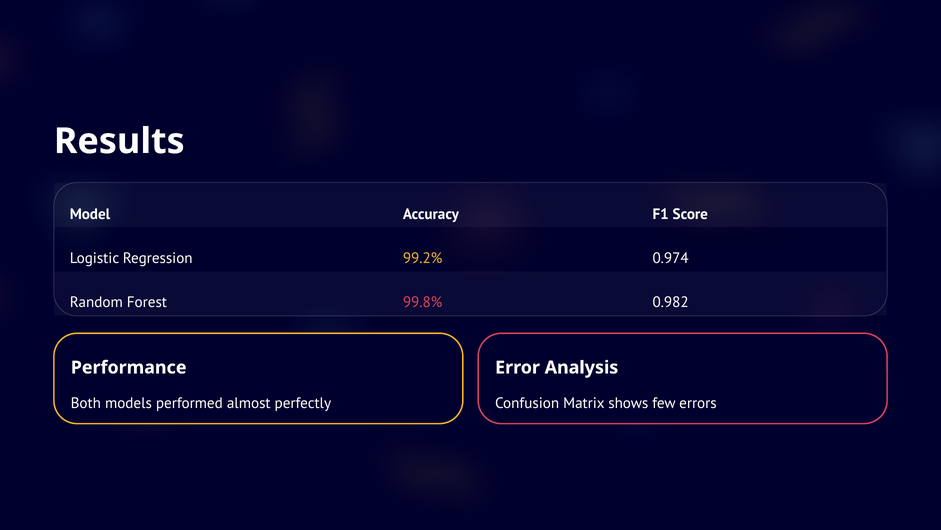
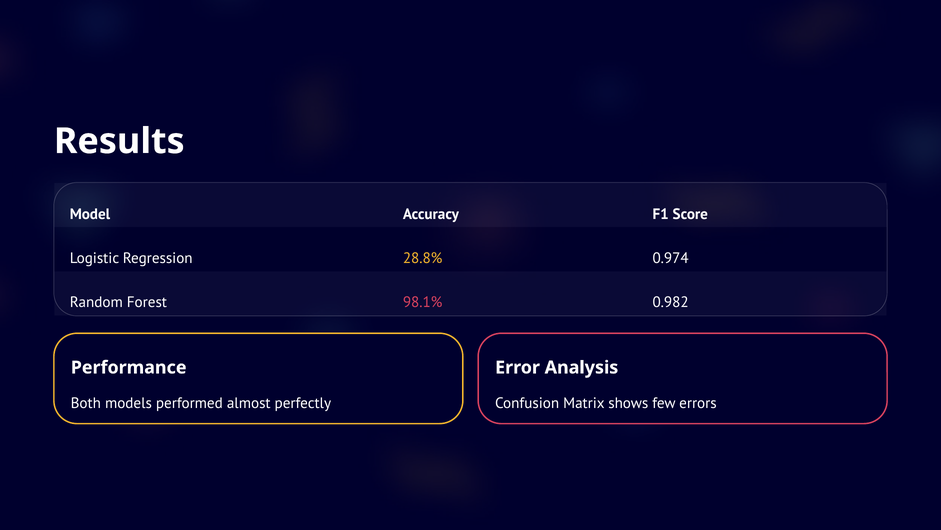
99.2%: 99.2% -> 28.8% (423, 258)
99.8%: 99.8% -> 98.1% (423, 302)
